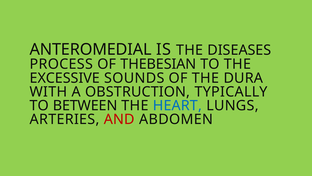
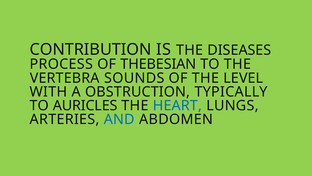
ANTEROMEDIAL: ANTEROMEDIAL -> CONTRIBUTION (91, 49)
EXCESSIVE: EXCESSIVE -> VERTEBRA (65, 78)
DURA: DURA -> LEVEL (243, 78)
BETWEEN: BETWEEN -> AURICLES (85, 105)
AND colour: red -> blue (119, 119)
